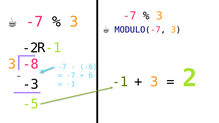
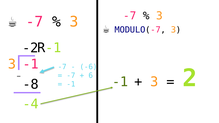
-8: -8 -> -1 (31, 64)
-3: -3 -> -8 (31, 84)
-5: -5 -> -4 (31, 104)
